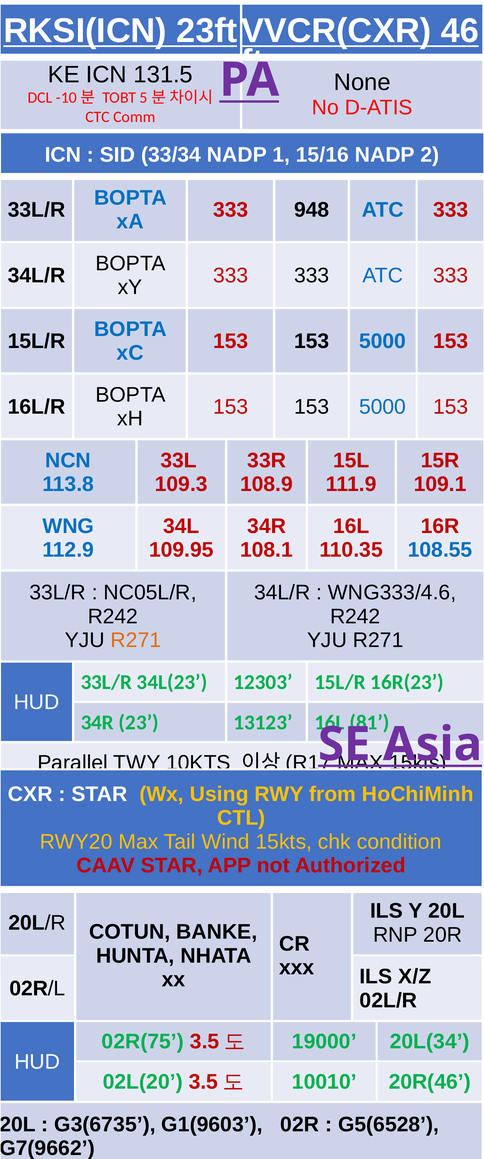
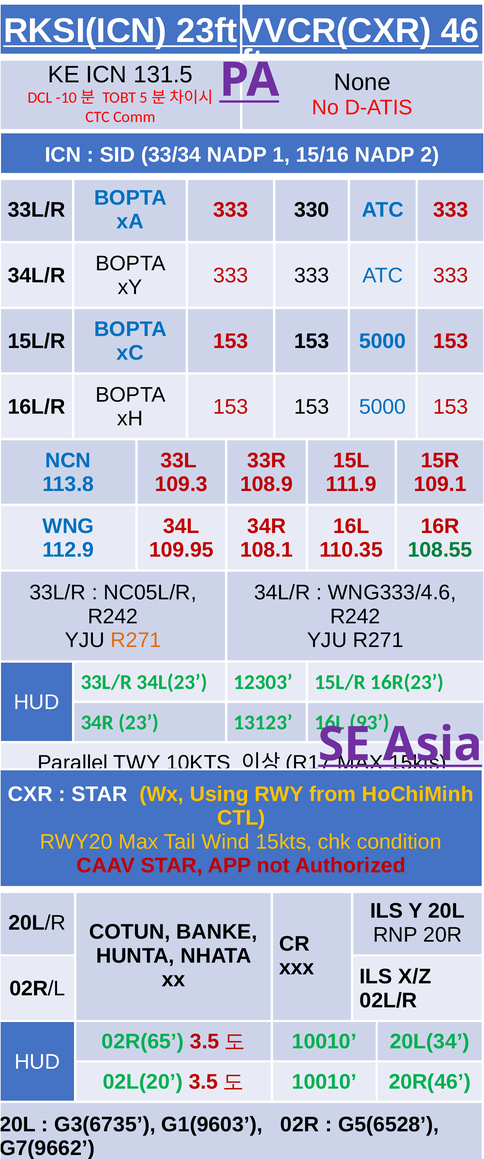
948: 948 -> 330 (312, 210)
108.55 colour: blue -> green (440, 550)
81: 81 -> 93 (369, 722)
02R(75: 02R(75 -> 02R(65 (143, 1041)
19000: 19000 -> 10010 (324, 1041)
